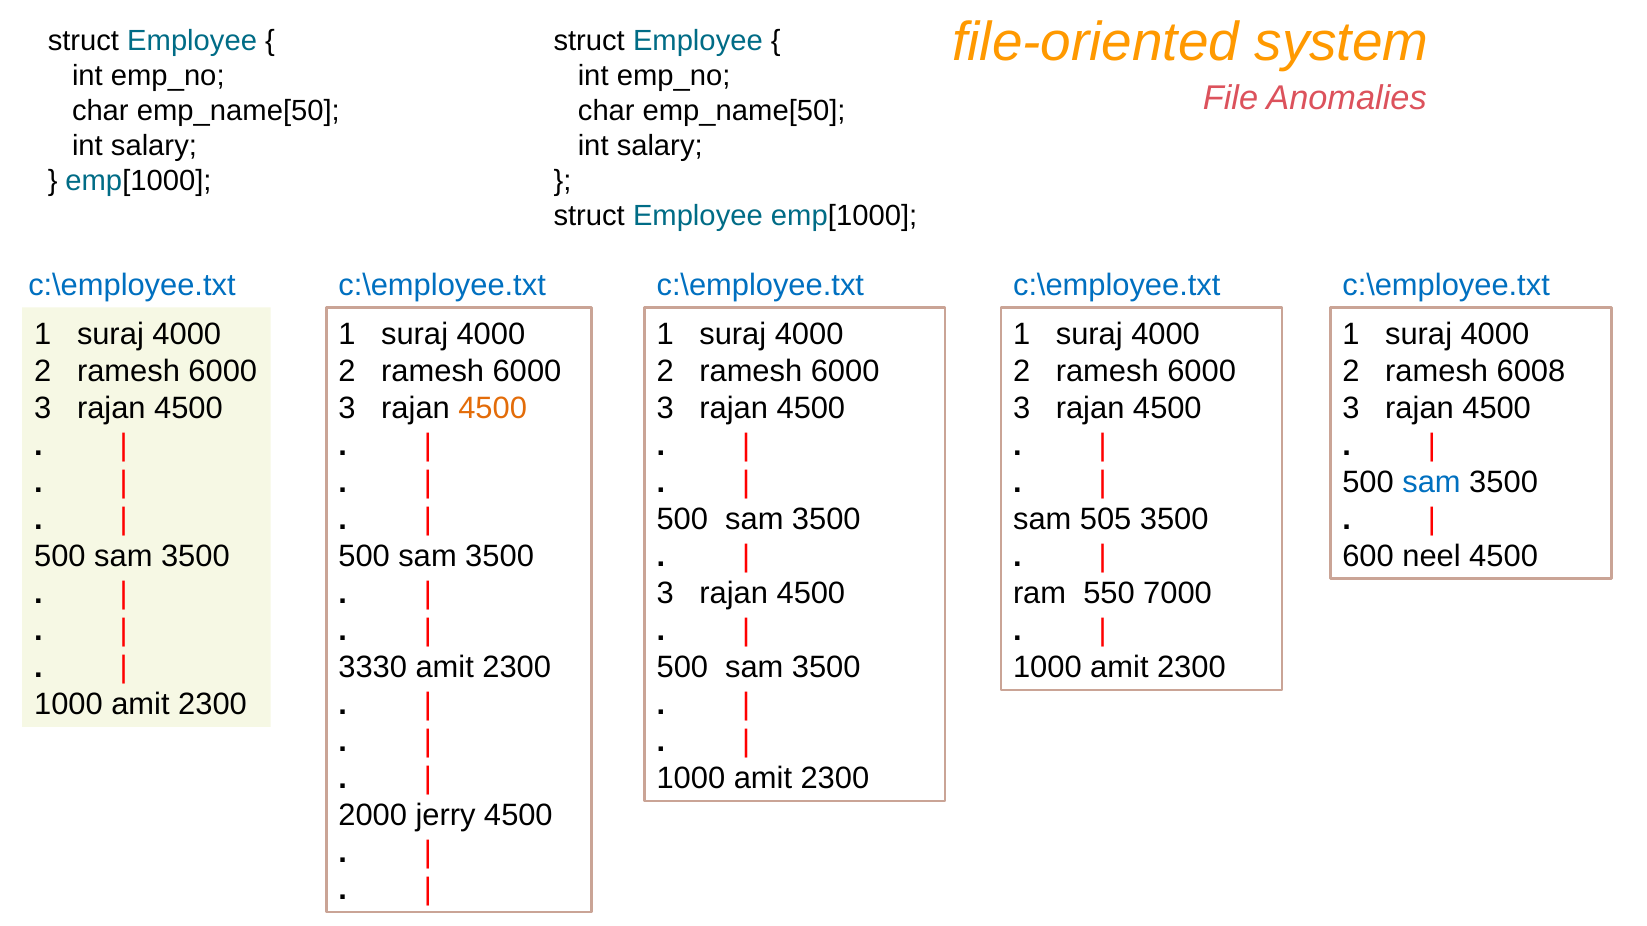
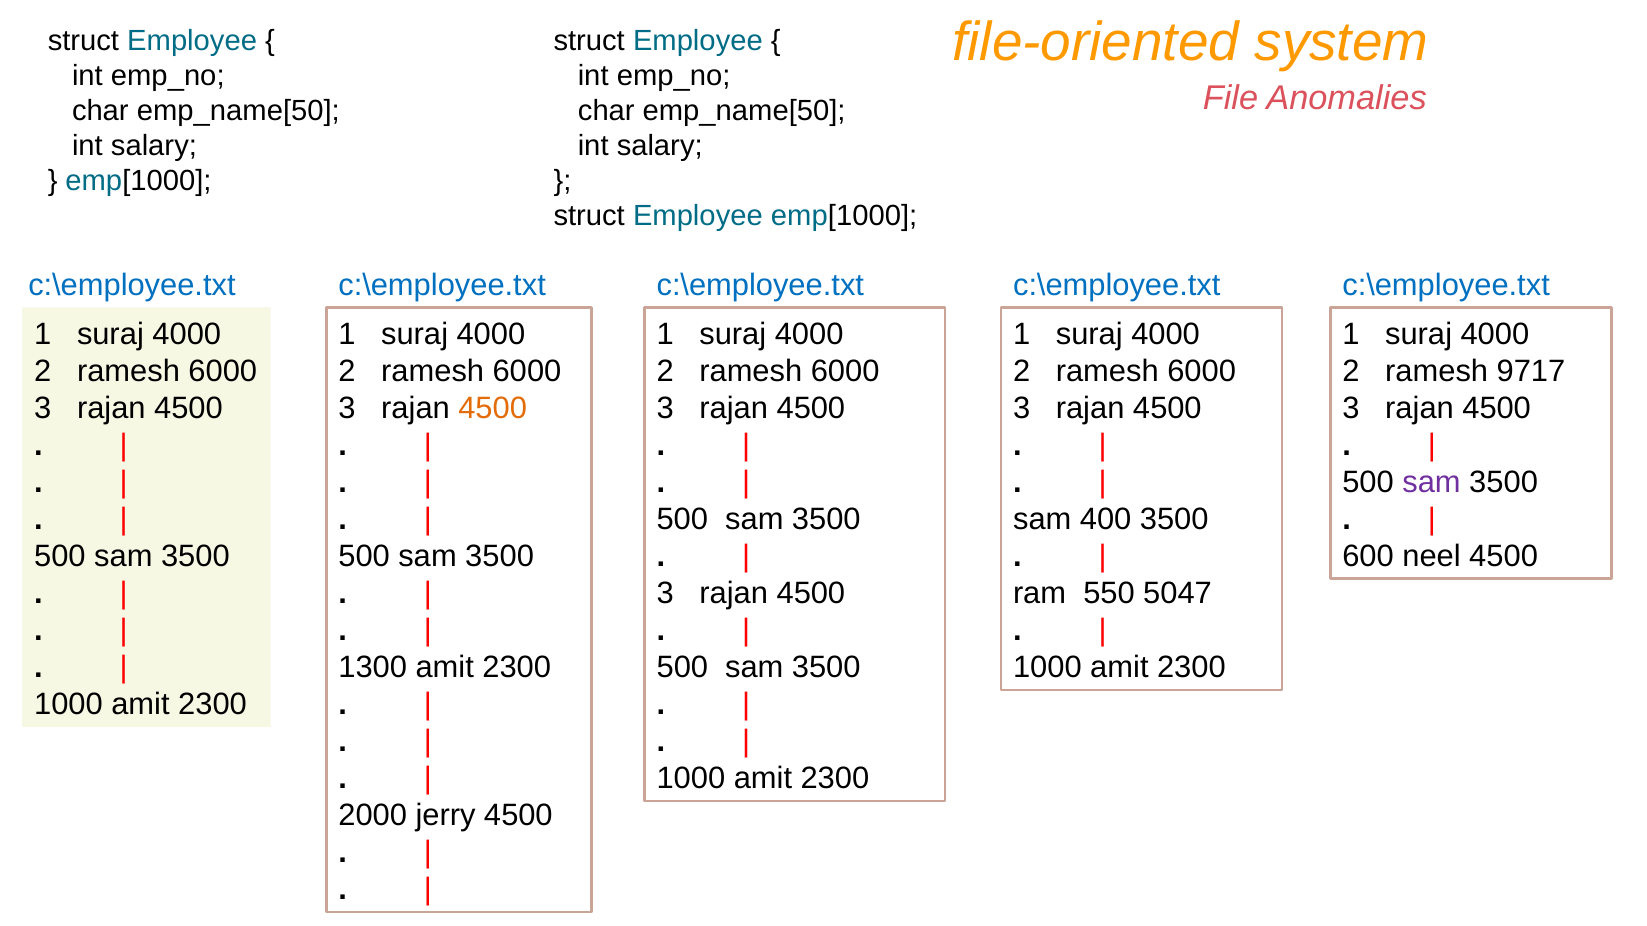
6008: 6008 -> 9717 (1531, 371)
sam colour: blue -> purple (1431, 483)
505: 505 -> 400 (1106, 520)
7000: 7000 -> 5047 (1178, 594)
3330: 3330 -> 1300 (373, 668)
